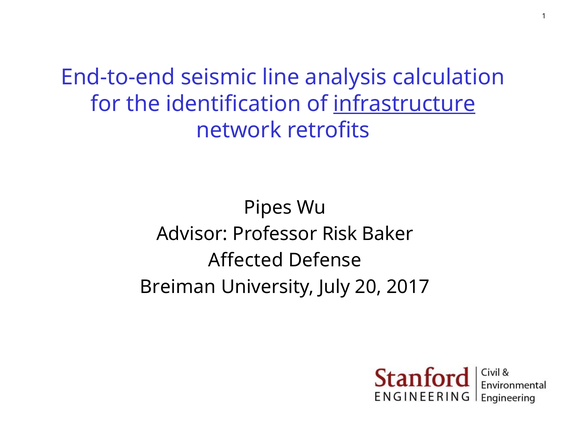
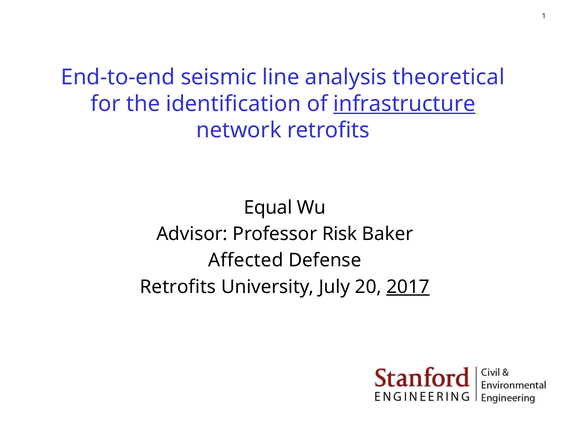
calculation: calculation -> theoretical (449, 77)
Pipes: Pipes -> Equal (268, 207)
Breiman: Breiman -> Retrofits (178, 287)
2017 underline: none -> present (408, 287)
